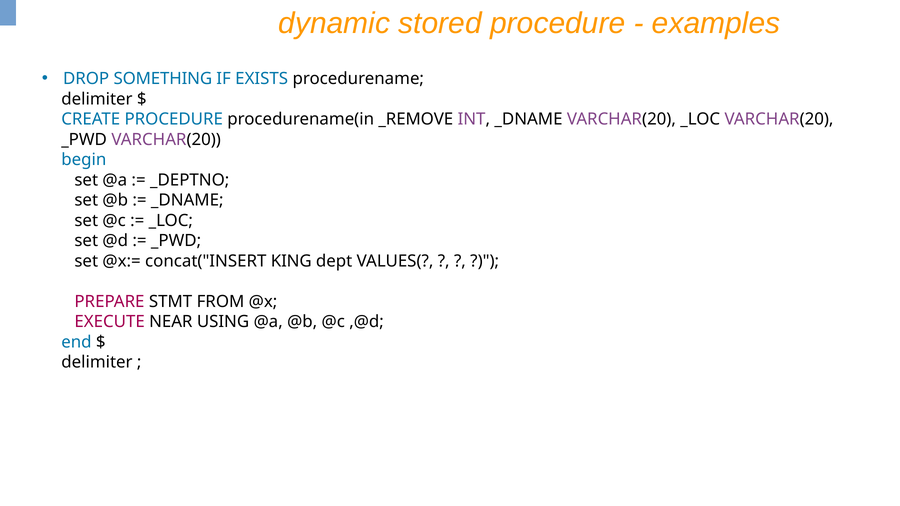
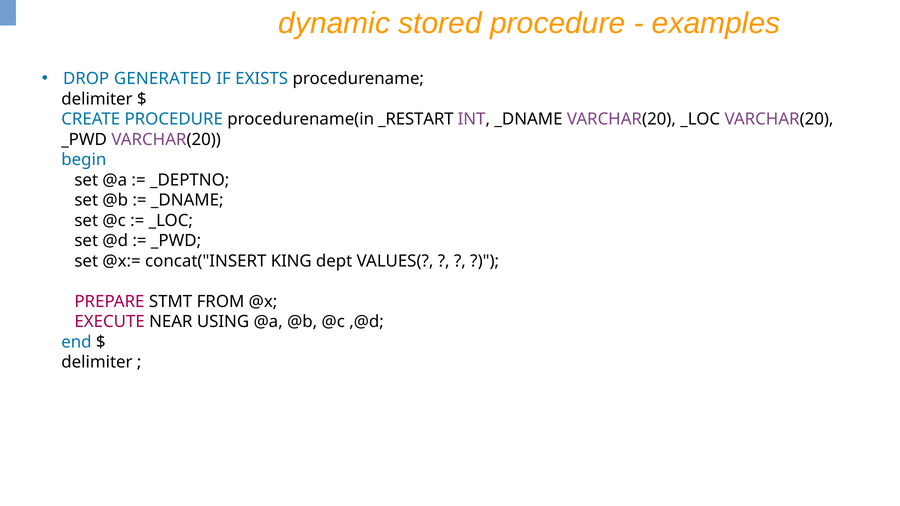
SOMETHING: SOMETHING -> GENERATED (163, 79)
_REMOVE: _REMOVE -> _RESTART (416, 119)
